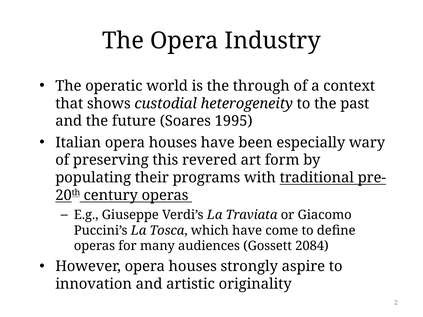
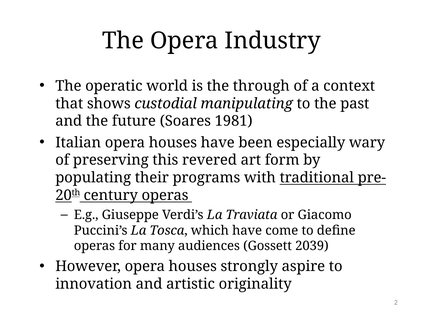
heterogeneity: heterogeneity -> manipulating (247, 104)
1995: 1995 -> 1981 (234, 121)
2084: 2084 -> 2039 (312, 246)
